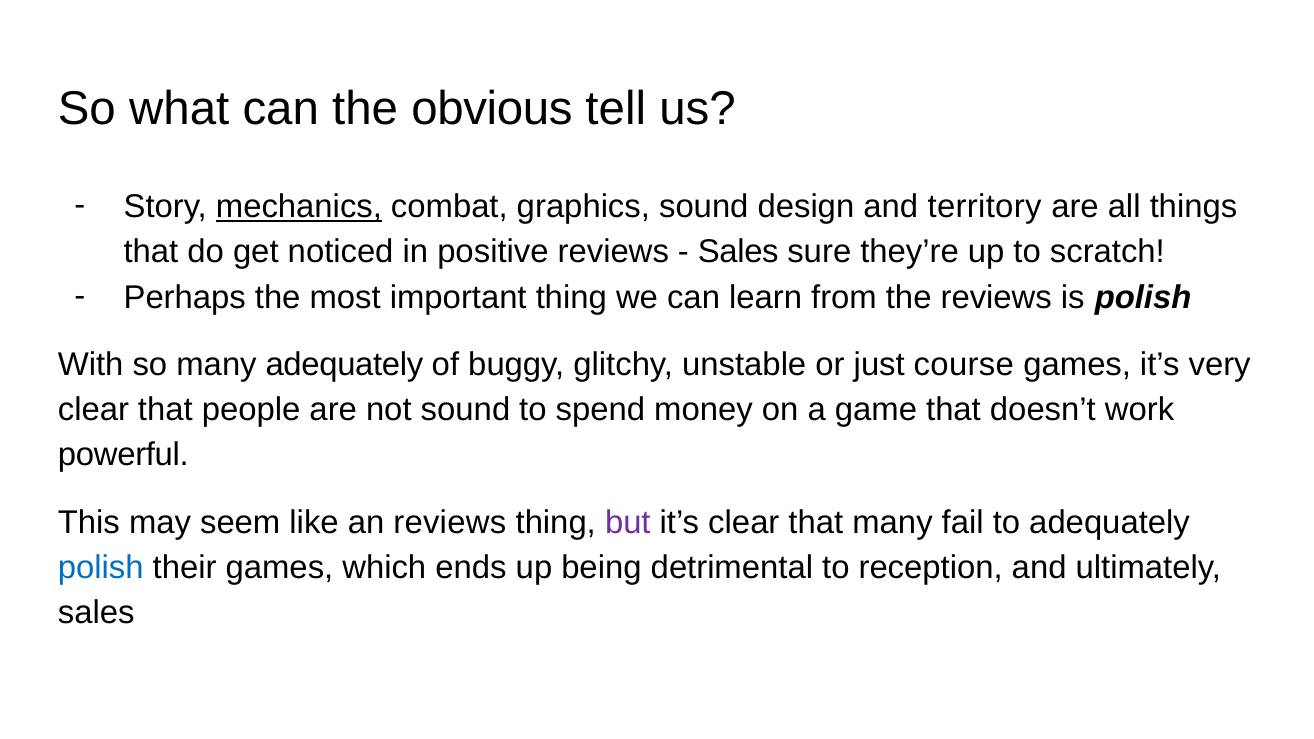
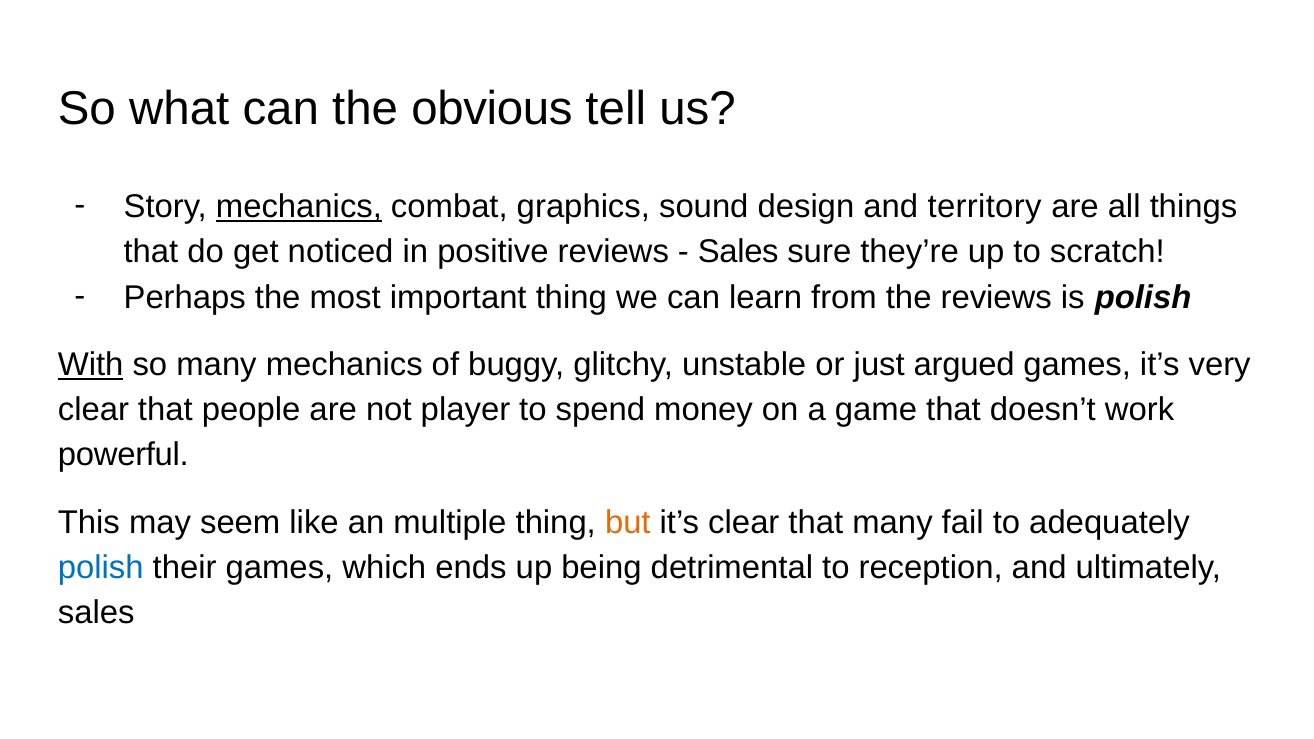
With underline: none -> present (91, 364)
many adequately: adequately -> mechanics (344, 364)
course: course -> argued (964, 364)
not sound: sound -> player (466, 410)
an reviews: reviews -> multiple (450, 522)
but colour: purple -> orange (628, 522)
